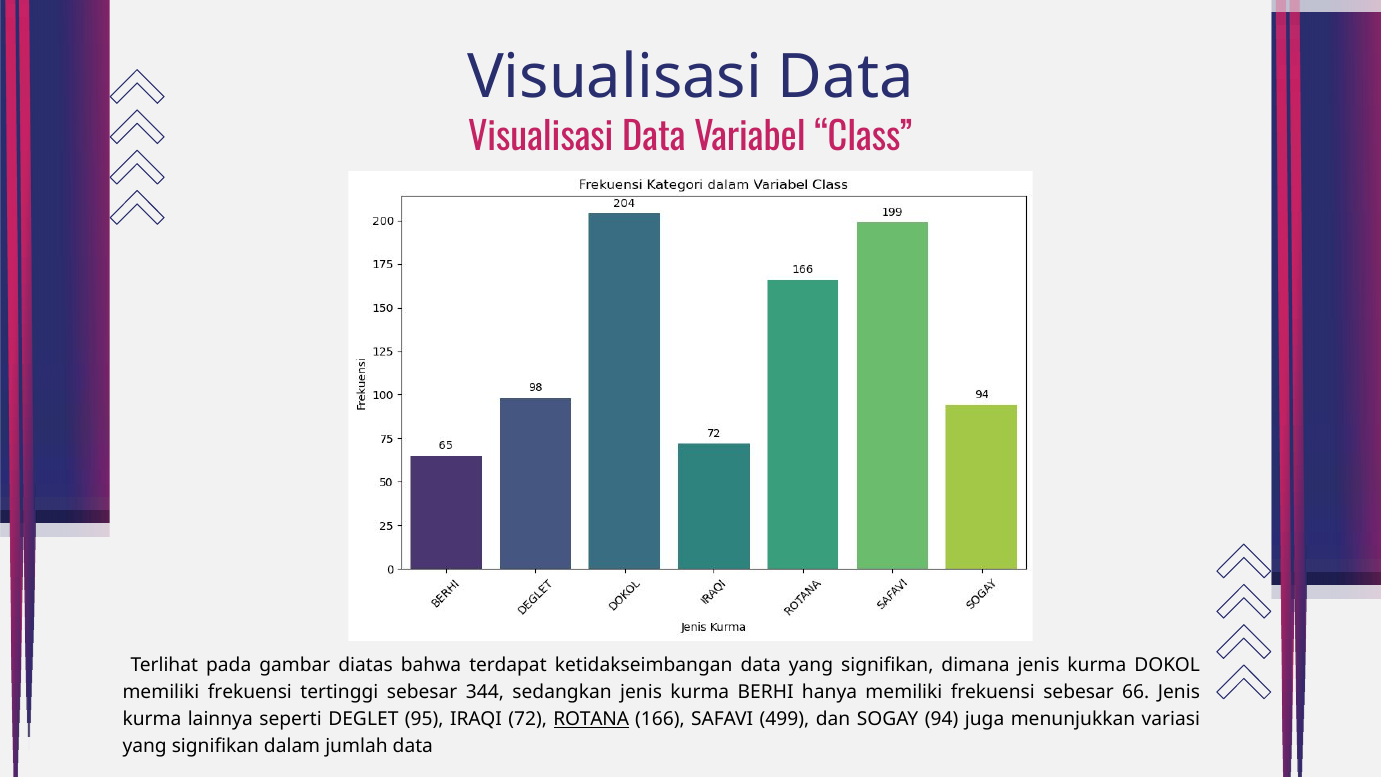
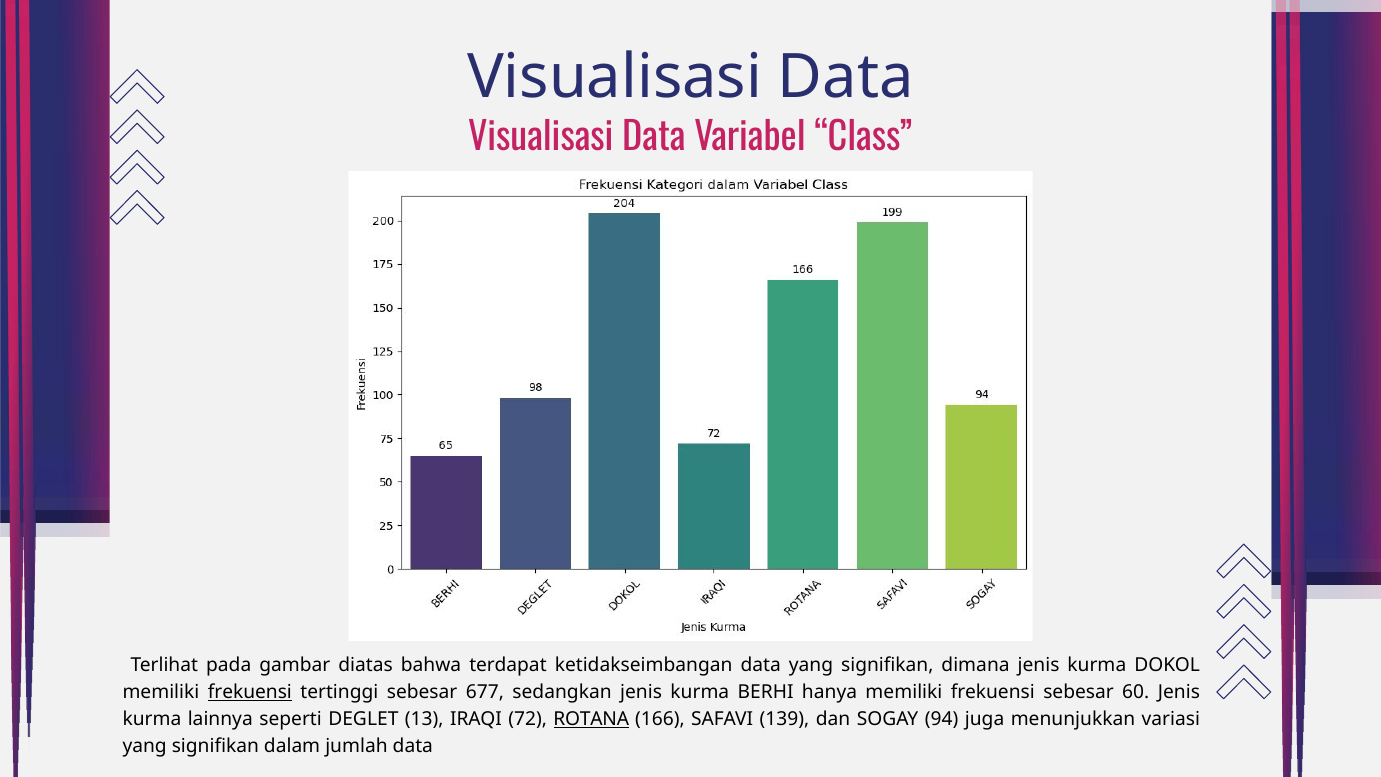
frekuensi underline: none -> present (250, 692)
344: 344 -> 677 (485, 692)
66: 66 -> 60 (1136, 692)
95: 95 -> 13 (424, 719)
499: 499 -> 139 (785, 719)
